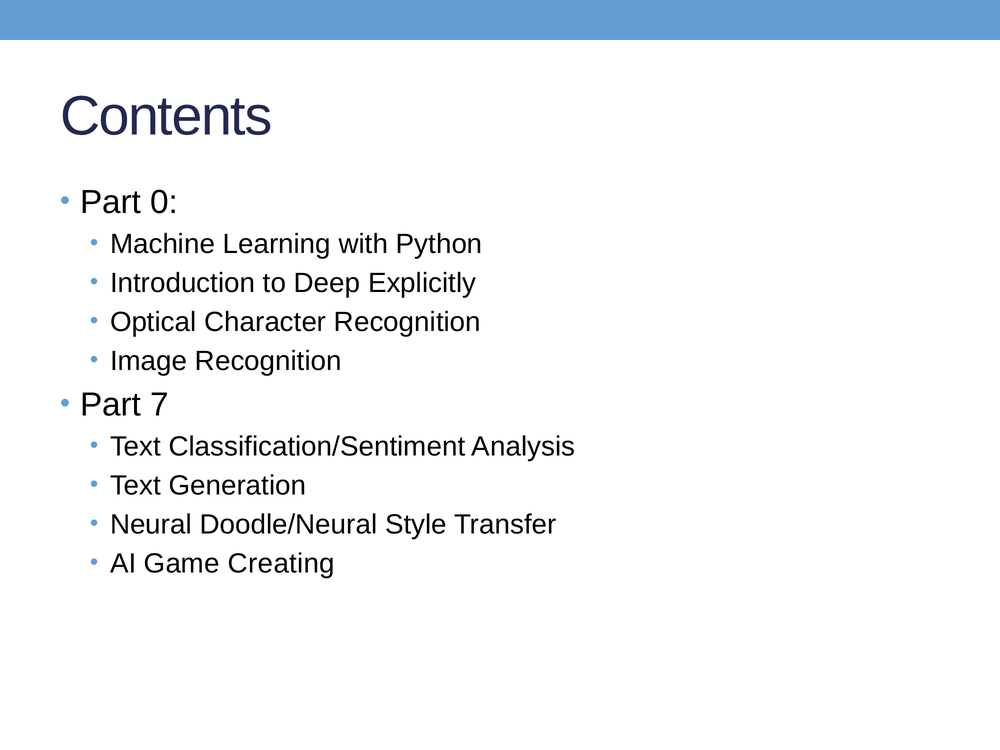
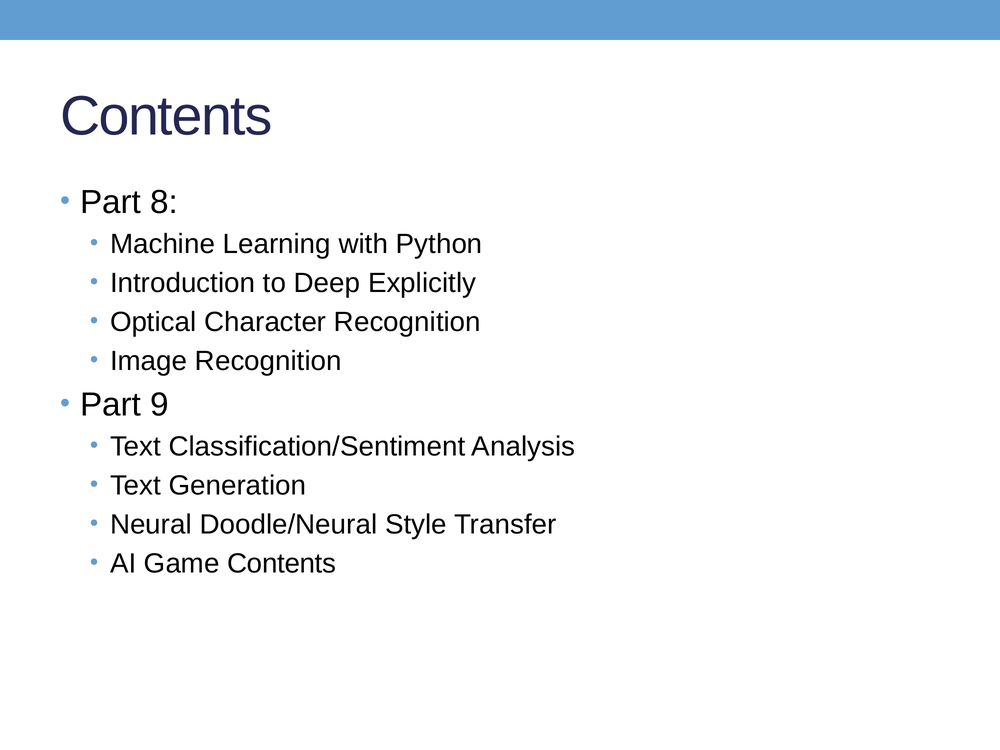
0: 0 -> 8 (164, 202)
7: 7 -> 9 (160, 405)
Game Creating: Creating -> Contents (282, 563)
